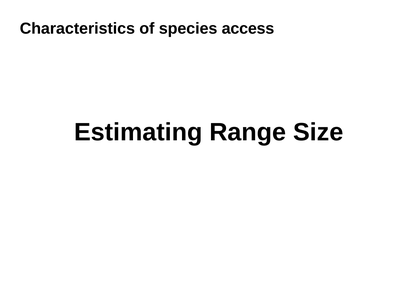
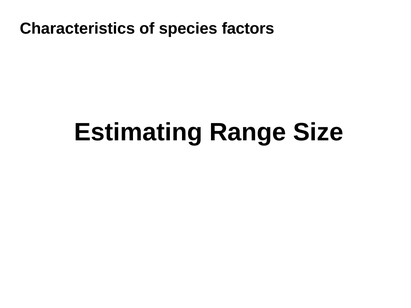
access: access -> factors (248, 29)
